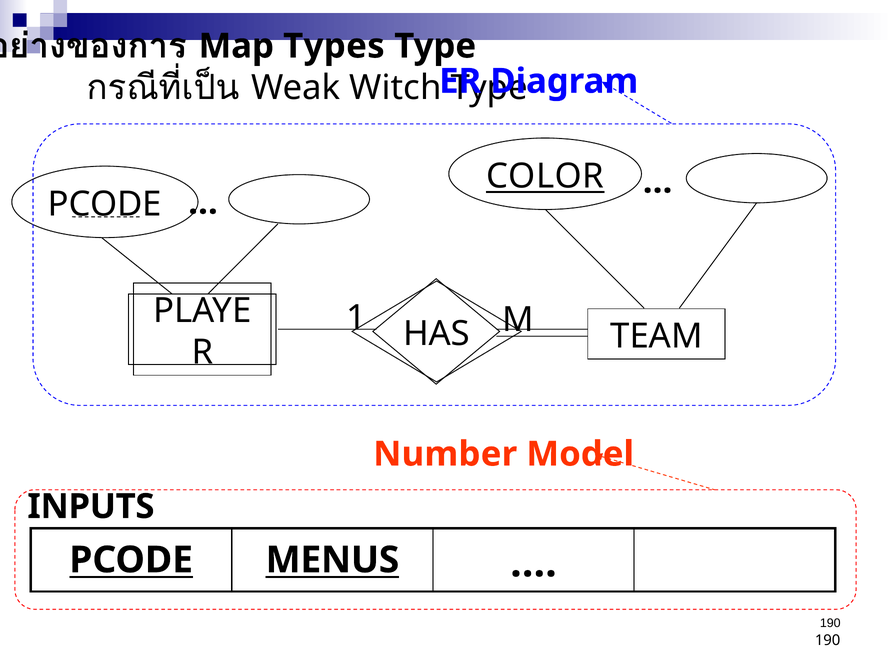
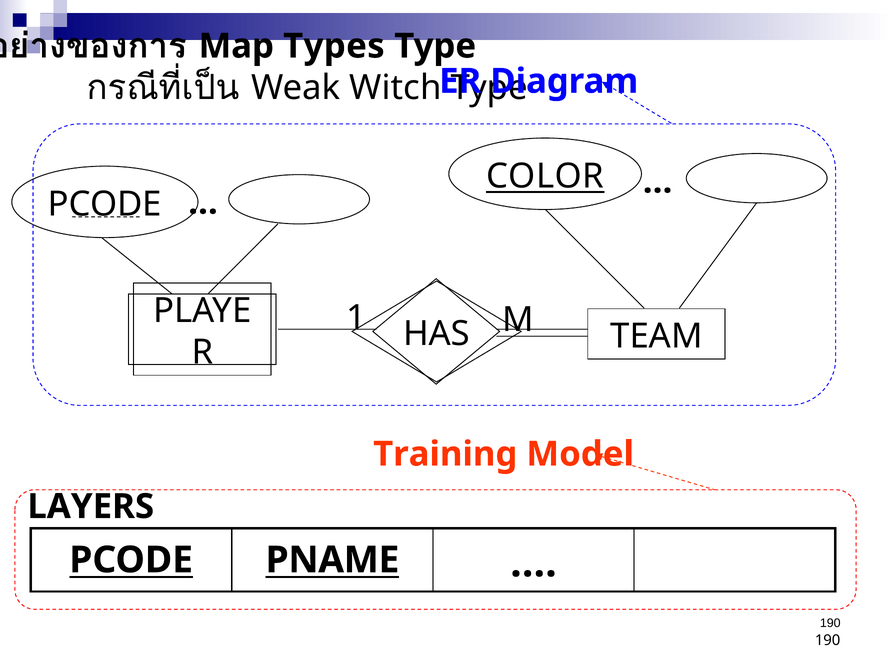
Number: Number -> Training (445, 454)
INPUTS: INPUTS -> LAYERS (91, 507)
MENUS: MENUS -> PNAME (332, 560)
